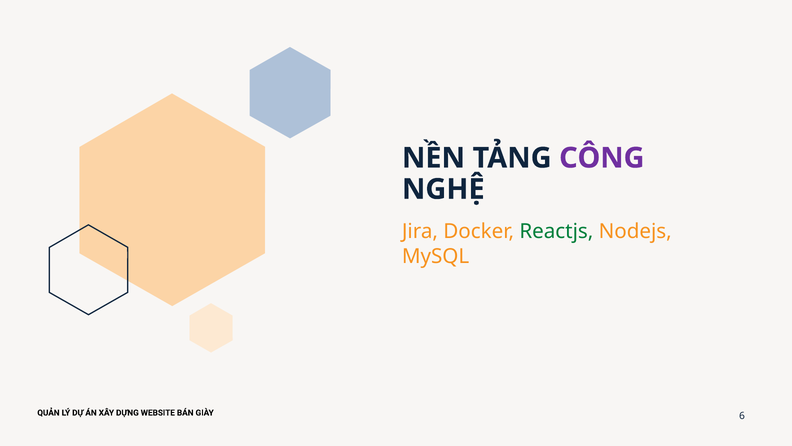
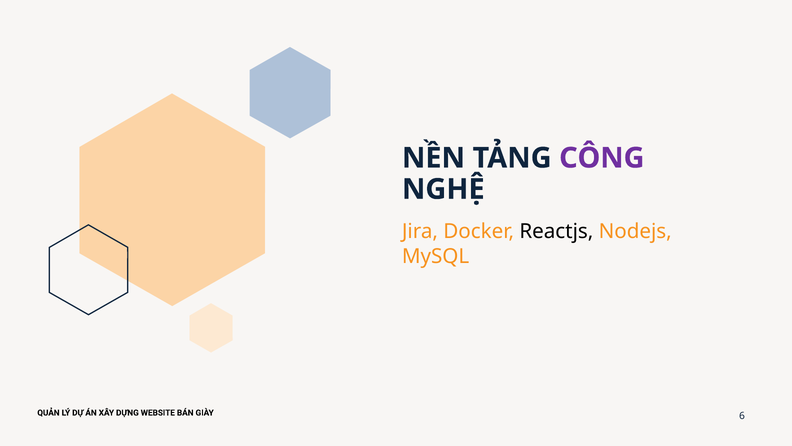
Reactjs colour: green -> black (556, 231)
